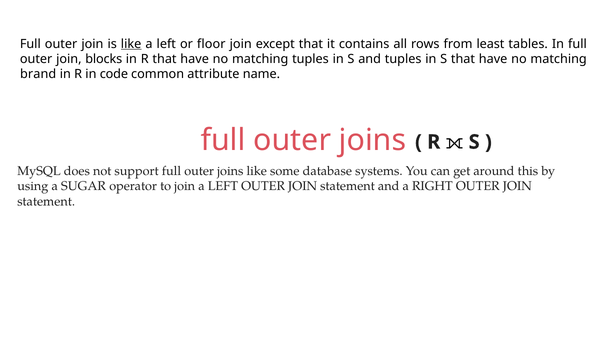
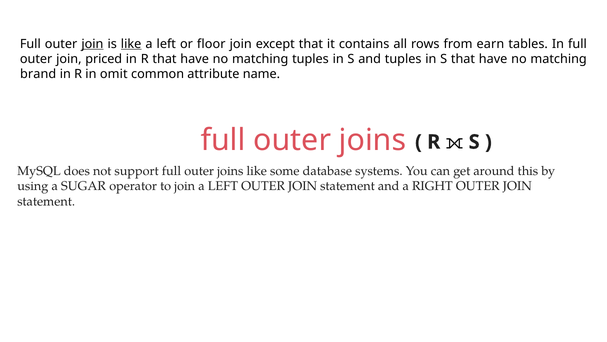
join underline: none -> present (92, 44)
least: least -> earn (490, 44)
blocks: blocks -> priced (104, 59)
code: code -> omit (114, 74)
